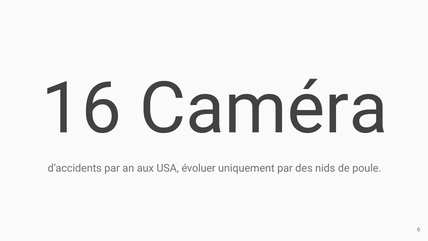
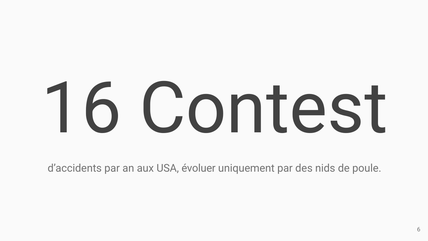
Caméra: Caméra -> Contest (264, 109)
